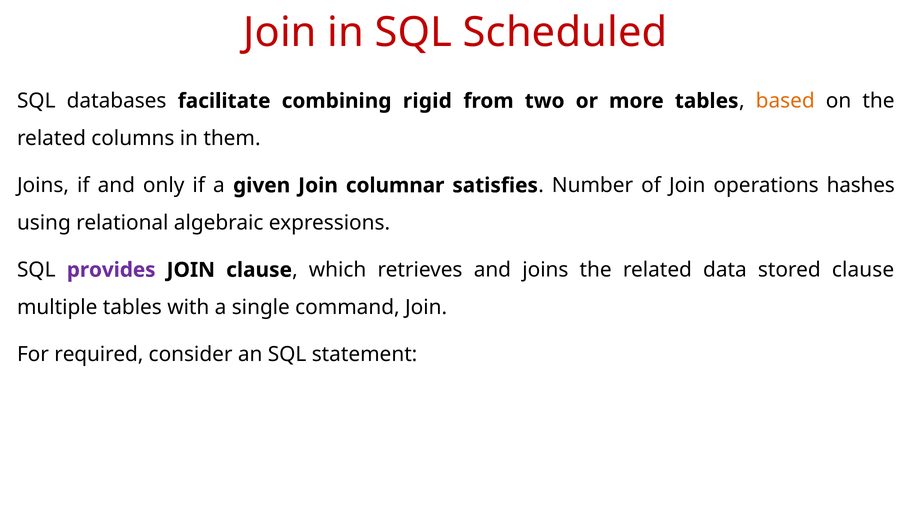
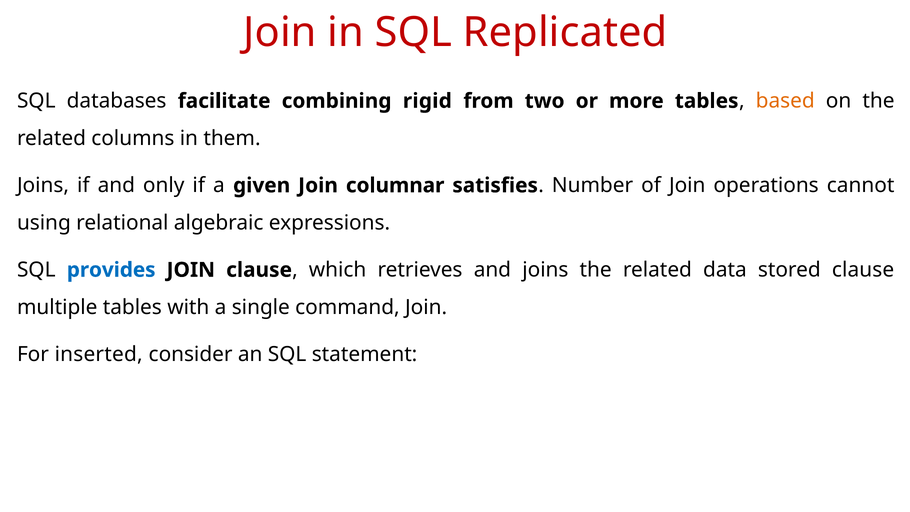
Scheduled: Scheduled -> Replicated (565, 33)
hashes: hashes -> cannot (861, 185)
provides colour: purple -> blue (111, 270)
required: required -> inserted (99, 354)
